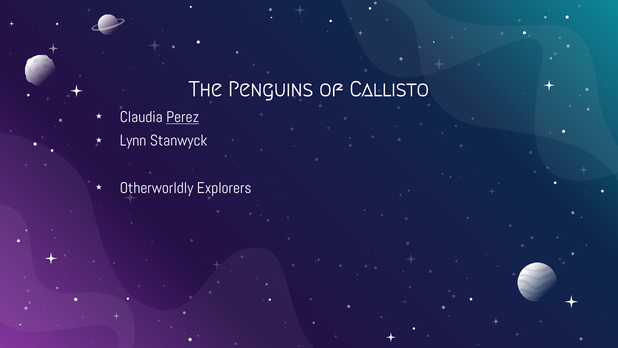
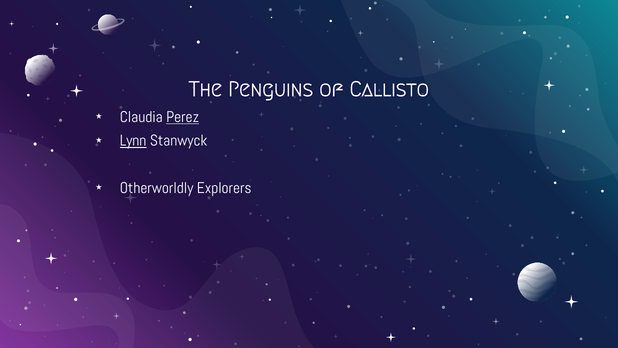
Lynn underline: none -> present (133, 141)
